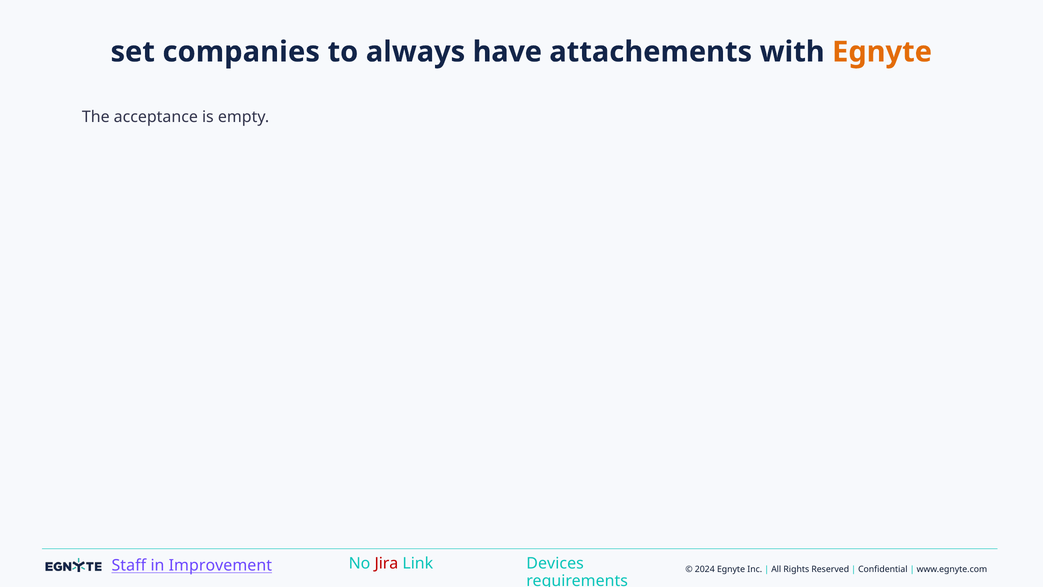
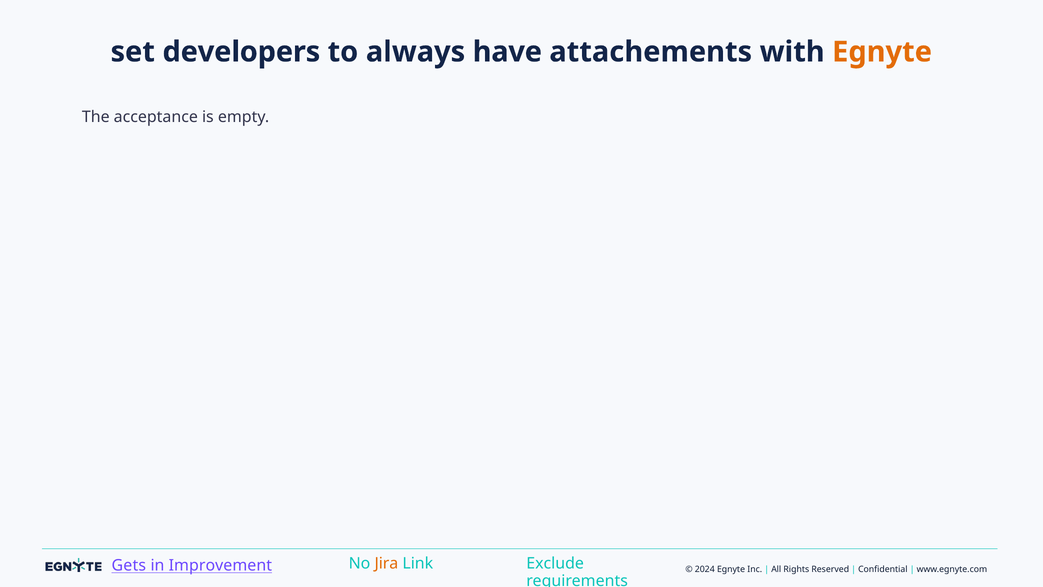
companies: companies -> developers (241, 52)
Staff: Staff -> Gets (129, 565)
Jira colour: red -> orange (386, 563)
Devices: Devices -> Exclude (555, 563)
